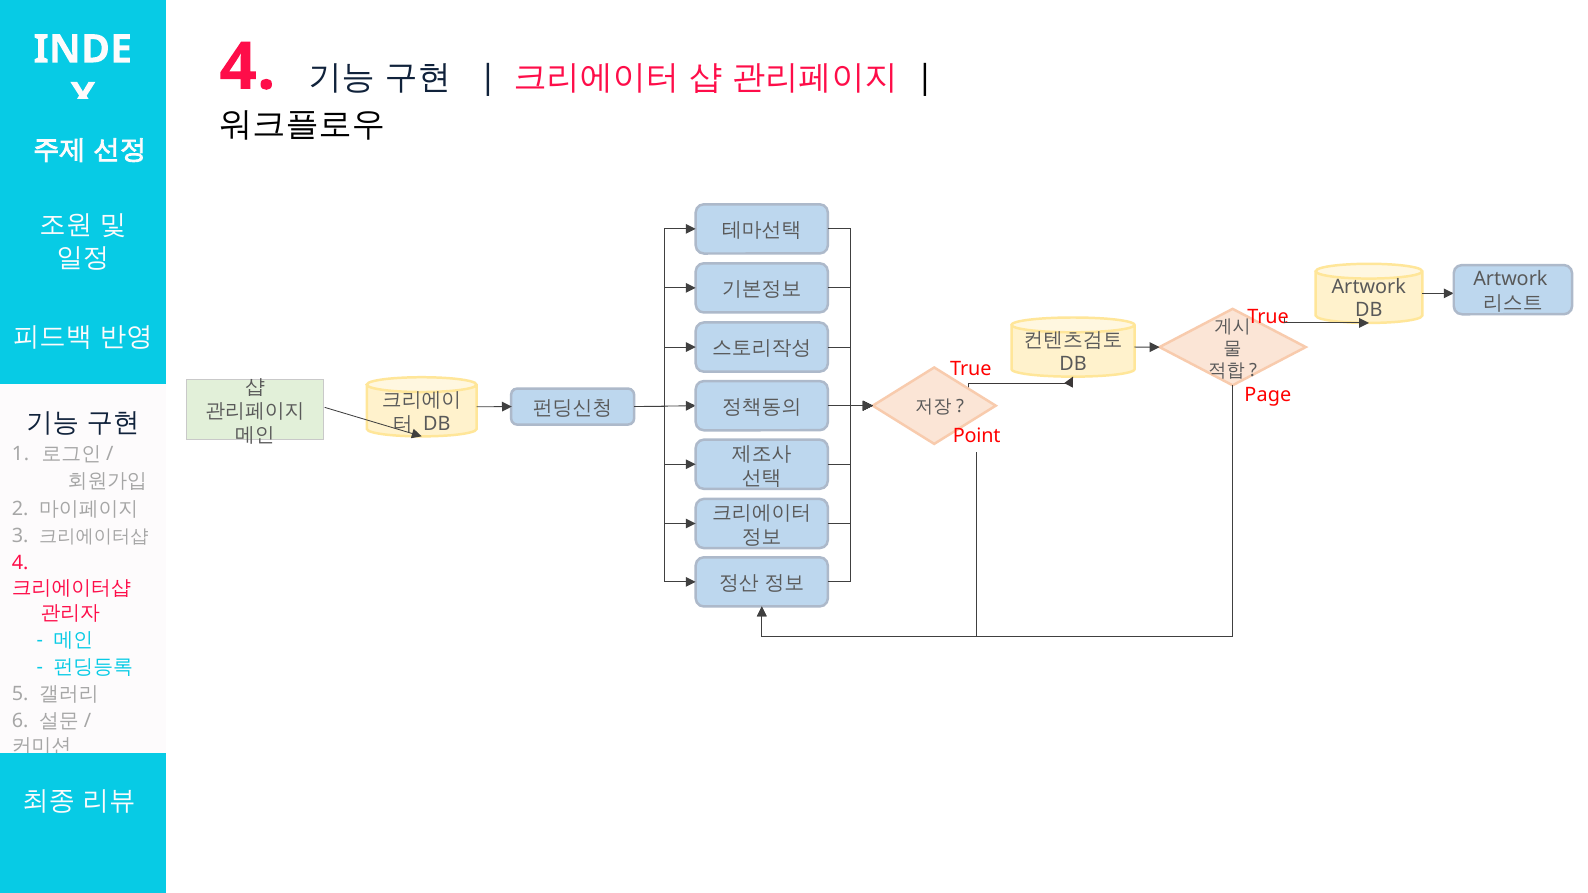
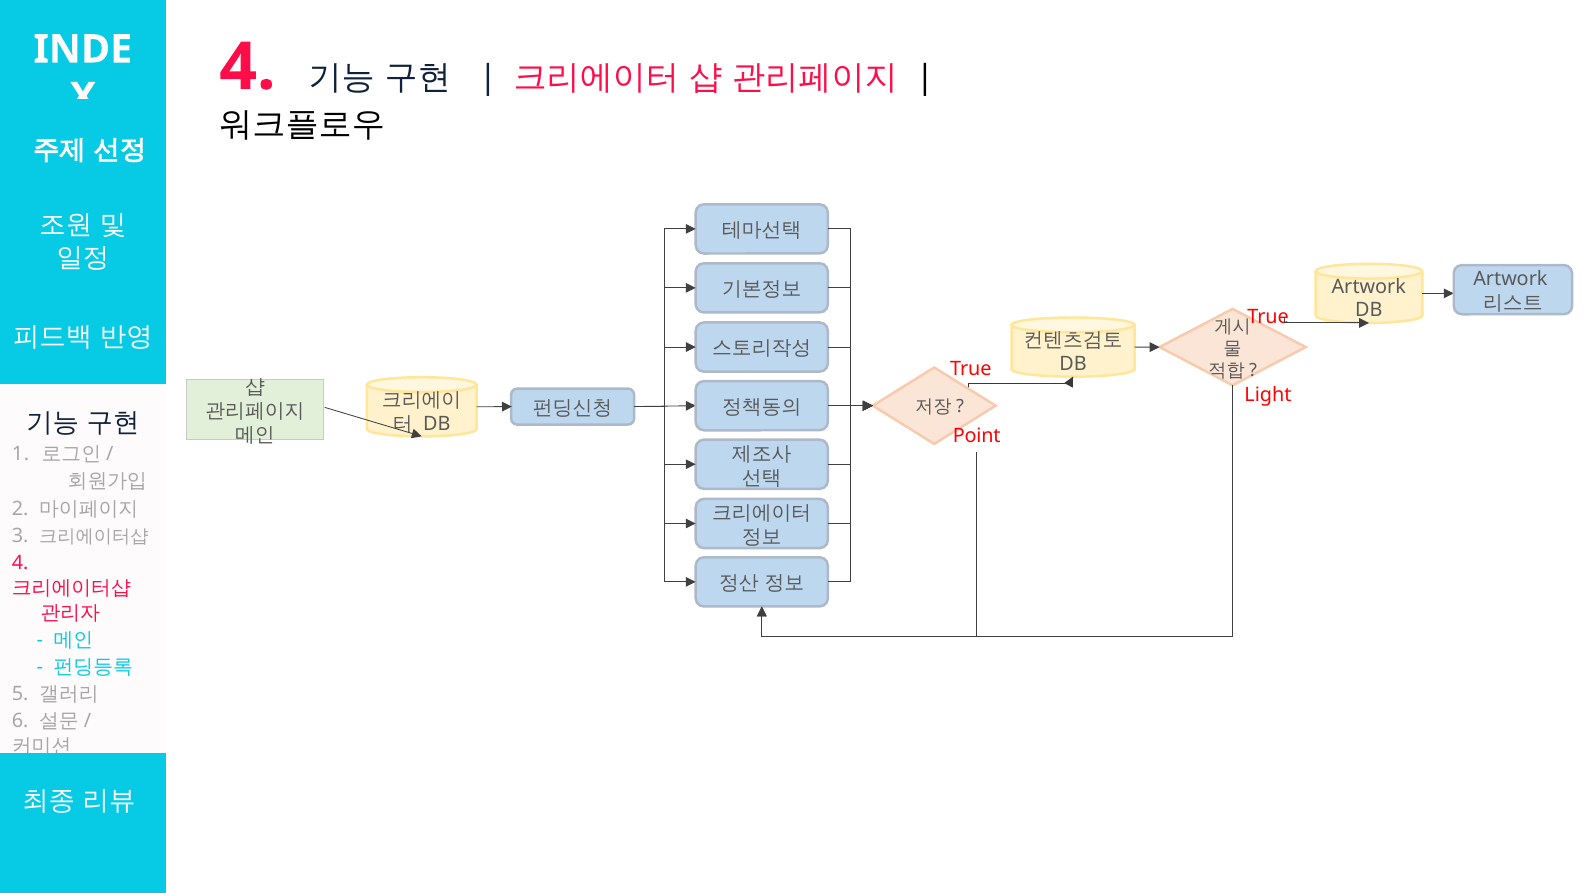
Page: Page -> Light (1268, 395)
